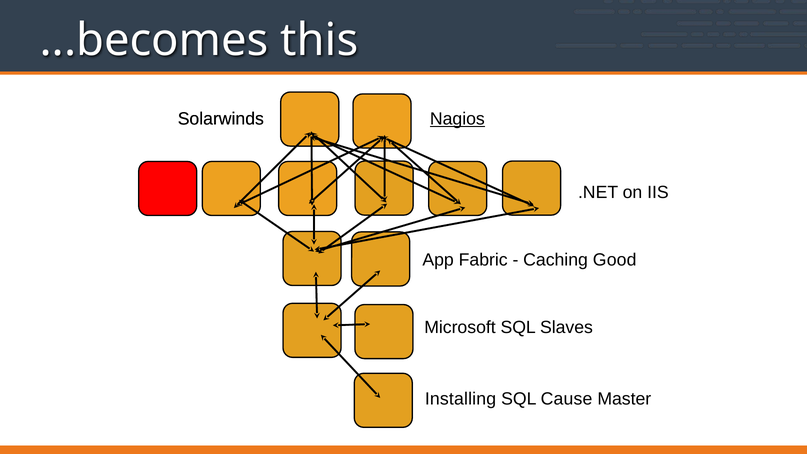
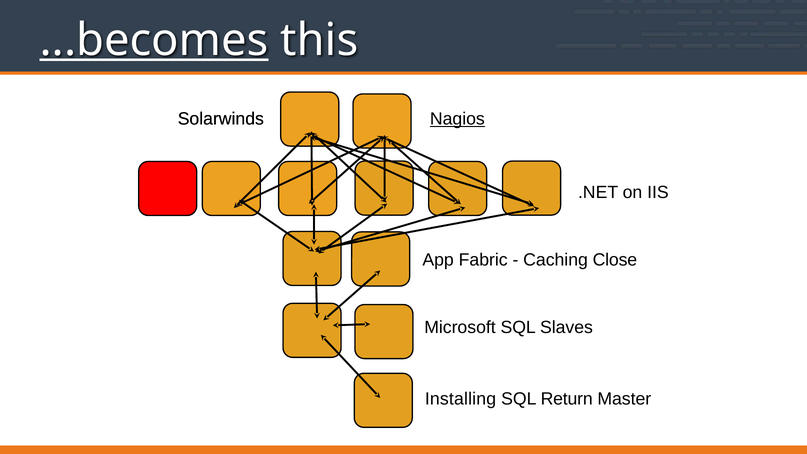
...becomes underline: none -> present (154, 40)
Good: Good -> Close (615, 260)
Cause: Cause -> Return (567, 399)
